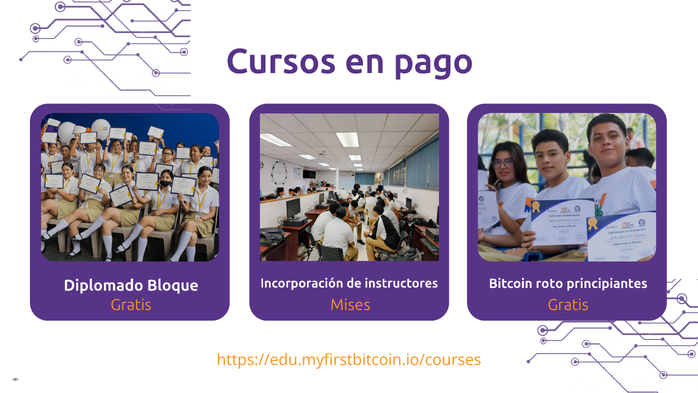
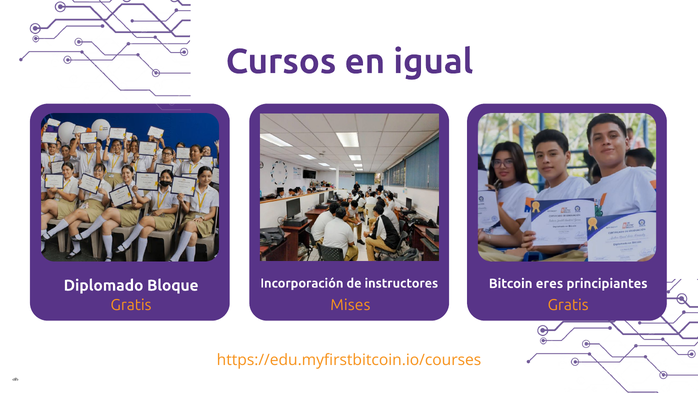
pago: pago -> igual (433, 62)
roto: roto -> eres (549, 283)
